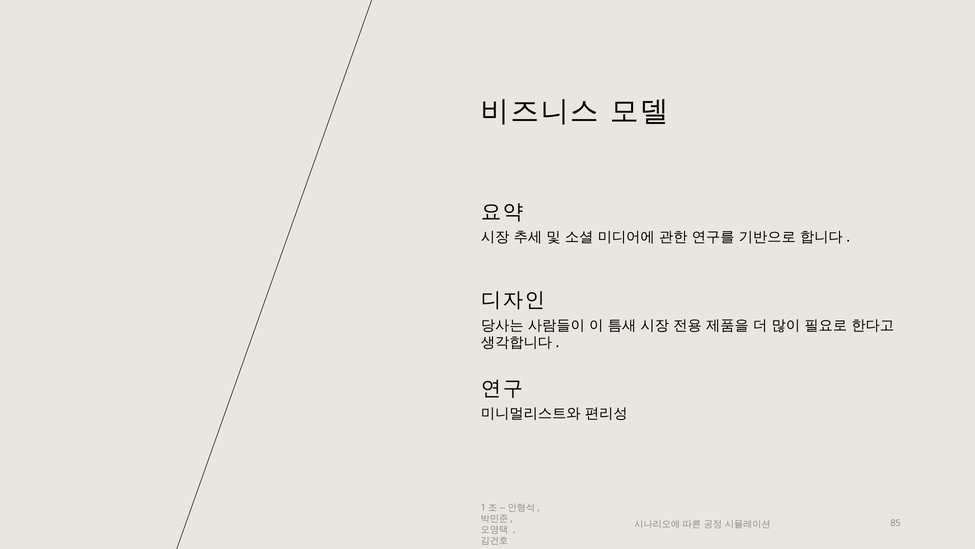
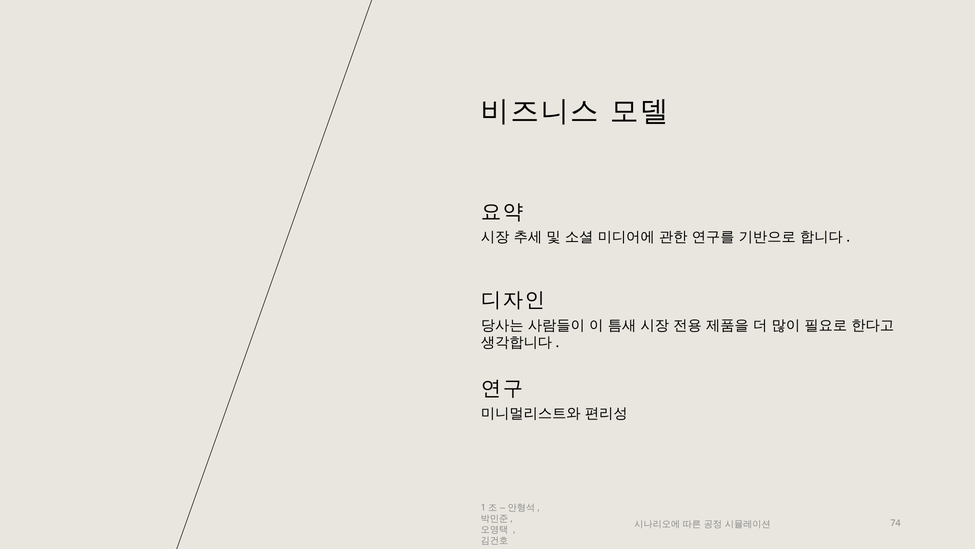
85: 85 -> 74 (895, 523)
